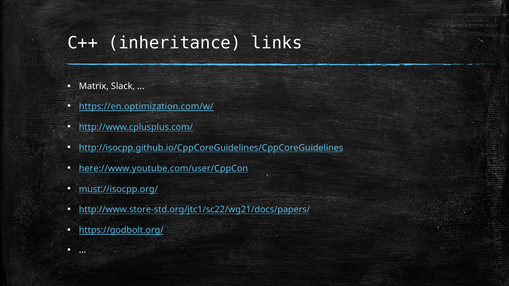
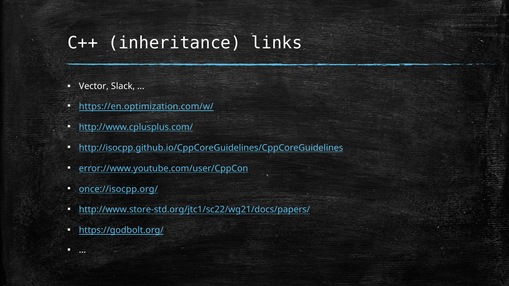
Matrix: Matrix -> Vector (94, 86)
here://www.youtube.com/user/CppCon: here://www.youtube.com/user/CppCon -> error://www.youtube.com/user/CppCon (163, 169)
must://isocpp.org/: must://isocpp.org/ -> once://isocpp.org/ (118, 189)
